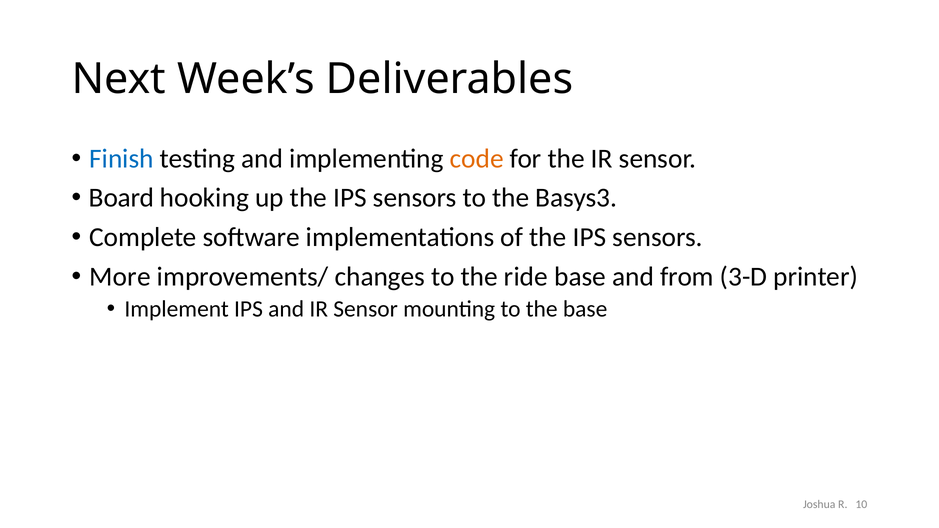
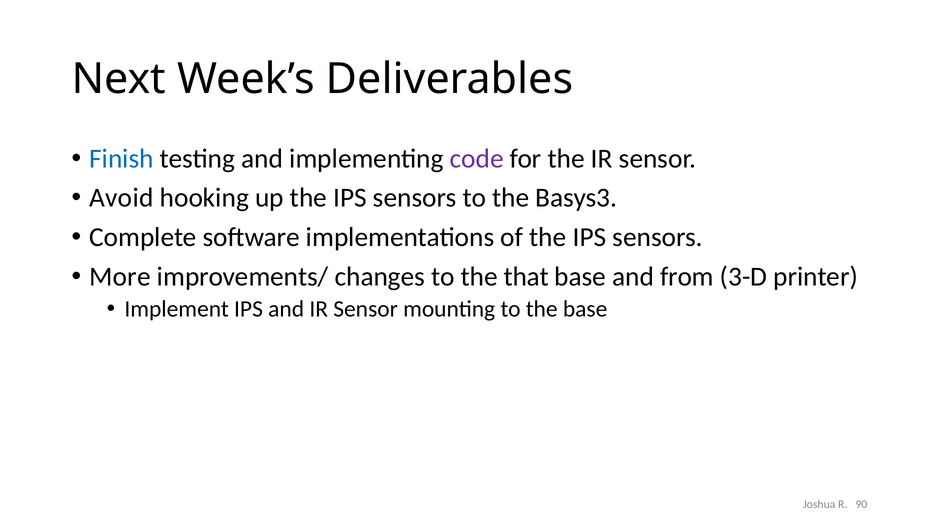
code colour: orange -> purple (477, 159)
Board: Board -> Avoid (121, 198)
ride: ride -> that (526, 277)
10: 10 -> 90 (861, 504)
